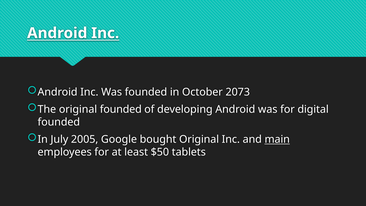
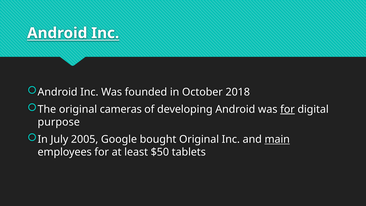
2073: 2073 -> 2018 (238, 92)
original founded: founded -> cameras (121, 109)
for underline: none -> present (287, 109)
founded: founded -> purpose (59, 122)
